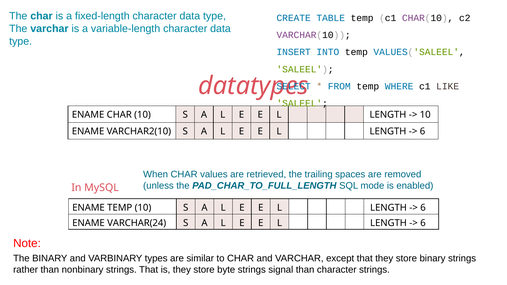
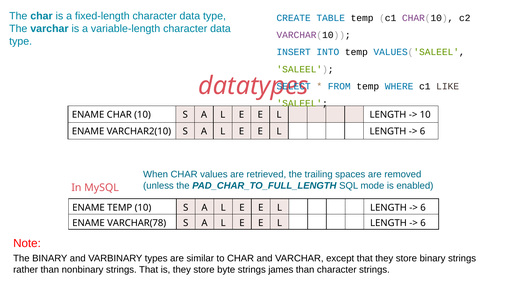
VARCHAR(24: VARCHAR(24 -> VARCHAR(78 (137, 223)
signal: signal -> james (281, 270)
